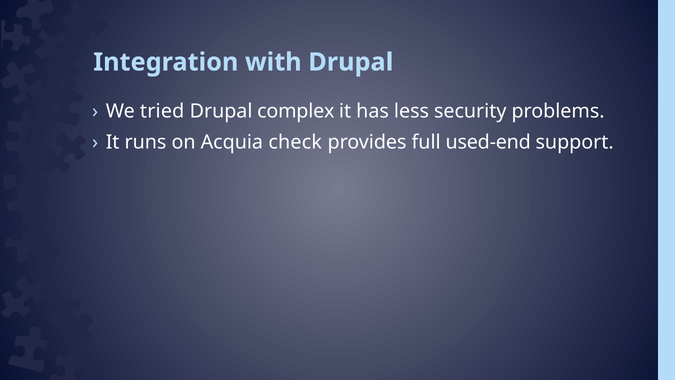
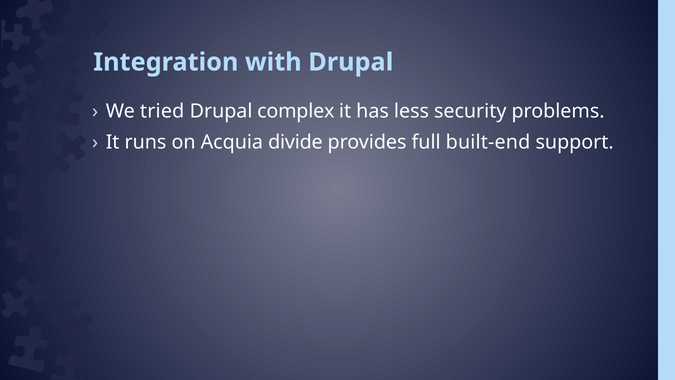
check: check -> divide (295, 142)
used-end: used-end -> built-end (488, 142)
